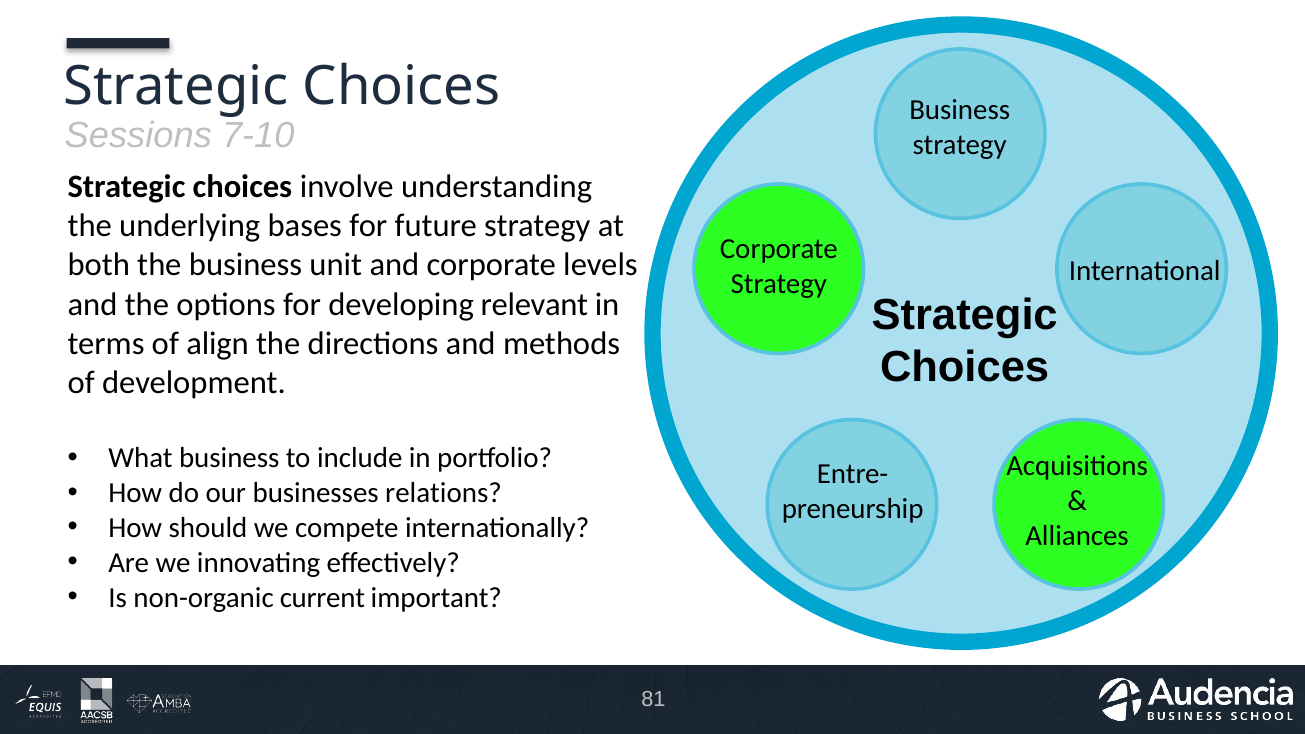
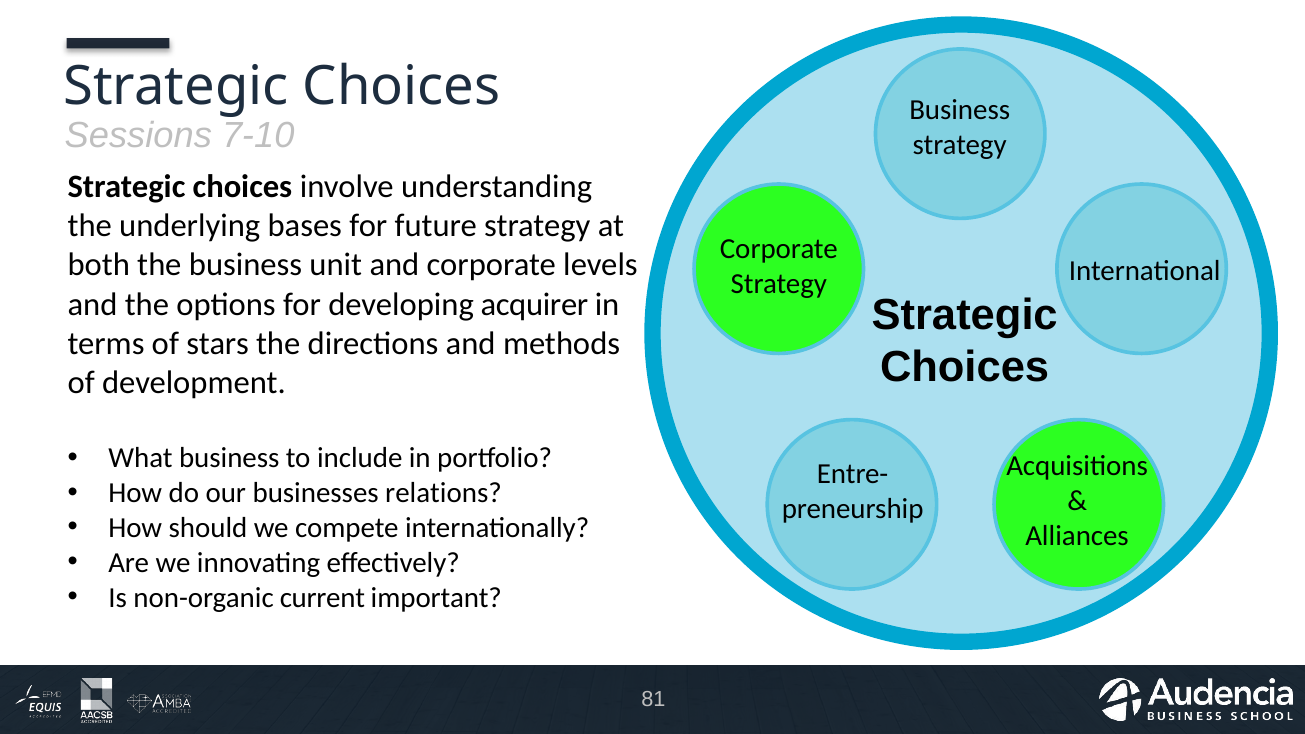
relevant: relevant -> acquirer (534, 304)
align: align -> stars (218, 343)
